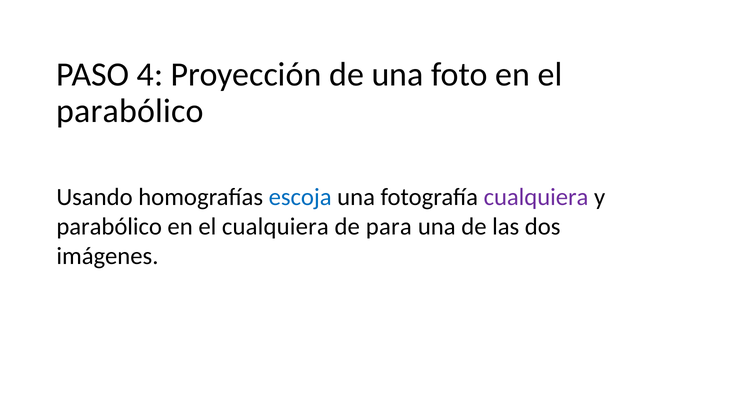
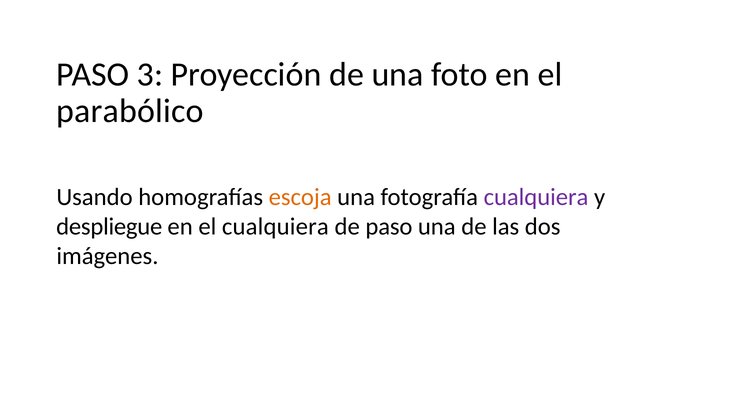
4: 4 -> 3 (150, 74)
escoja colour: blue -> orange (300, 197)
parabólico: parabólico -> despliegue (109, 227)
de para: para -> paso (389, 227)
